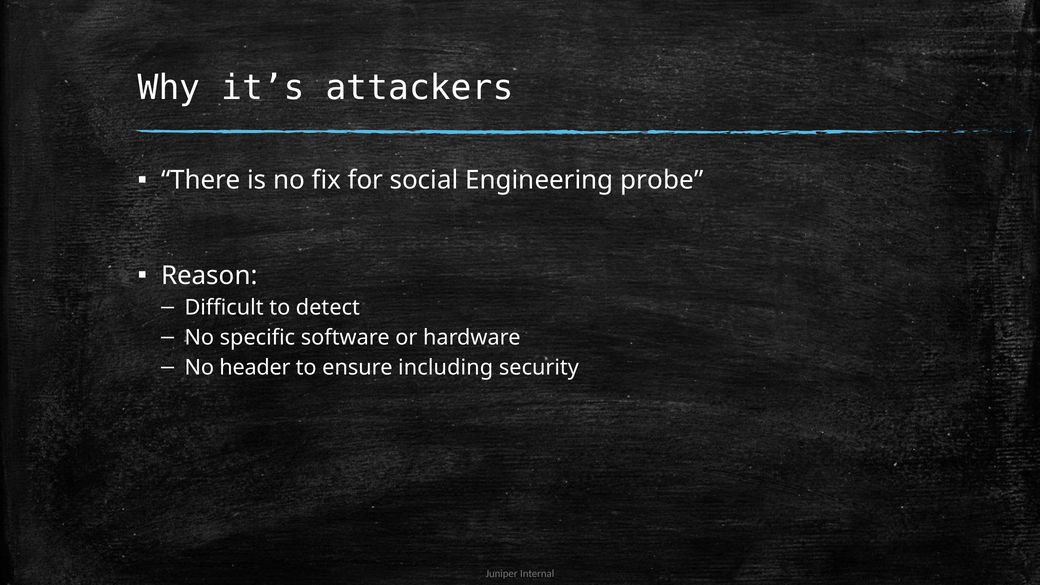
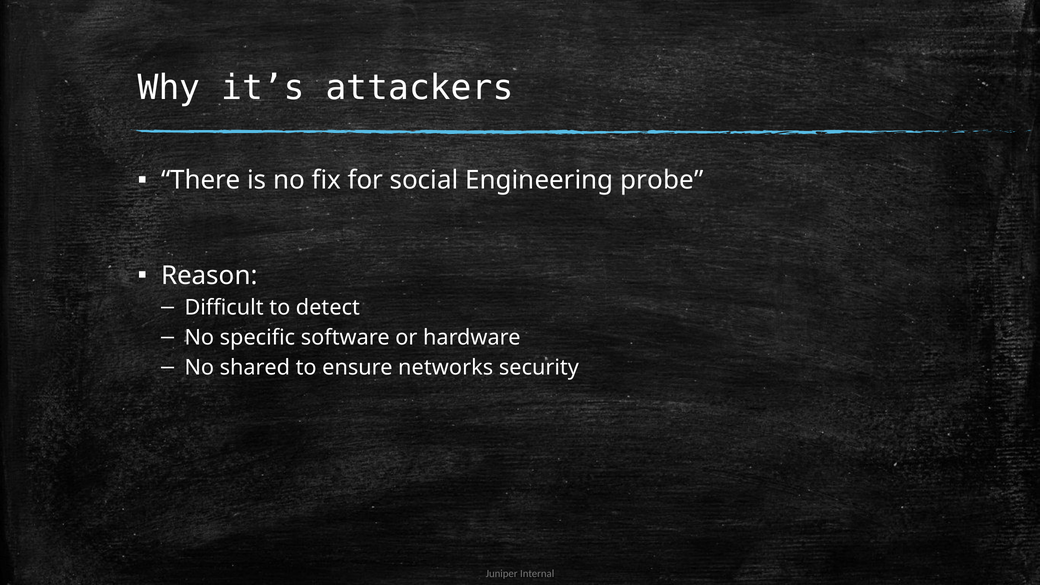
header: header -> shared (255, 368)
including: including -> networks (446, 368)
